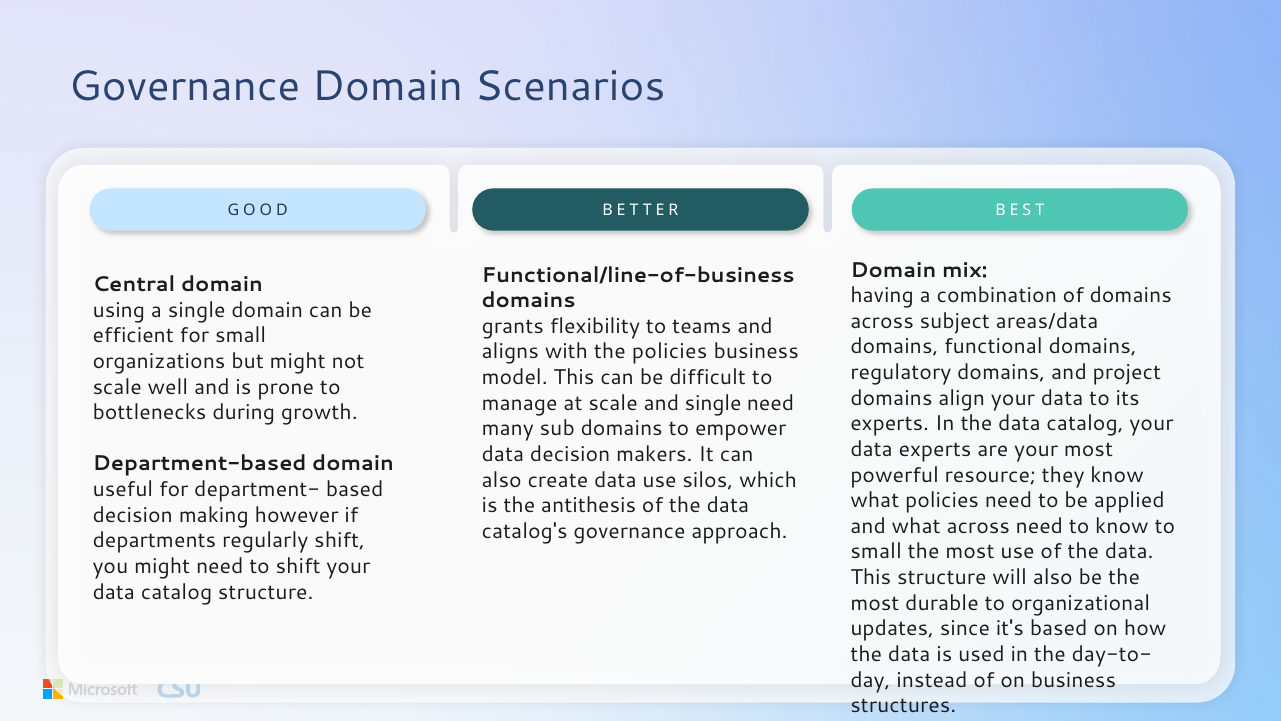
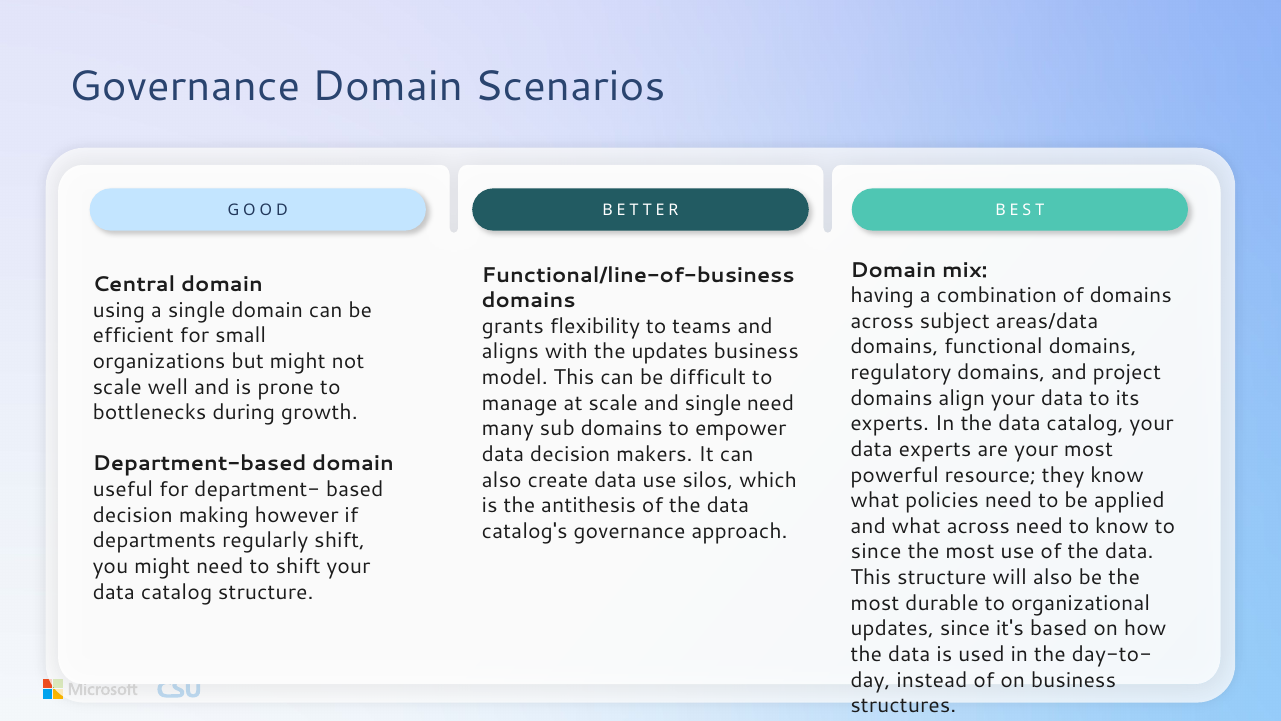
the policies: policies -> updates (670, 352)
small: small -> since (876, 552)
